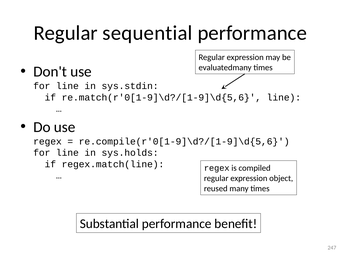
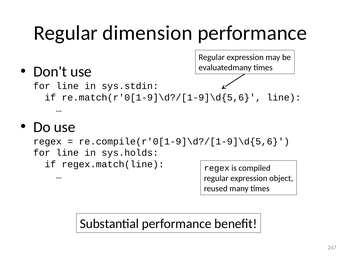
sequential: sequential -> dimension (147, 33)
